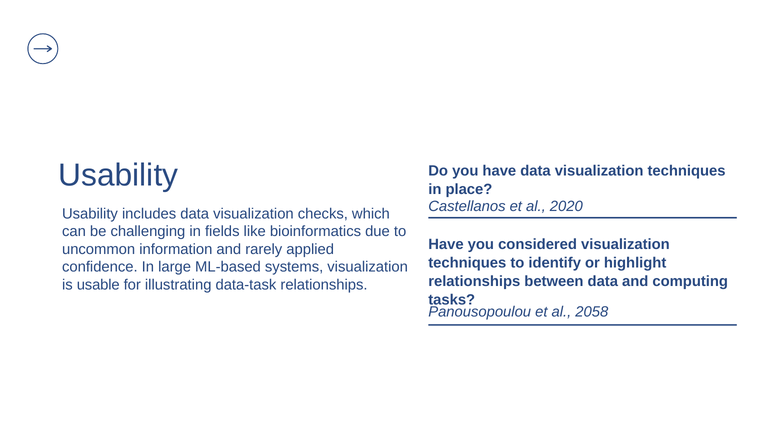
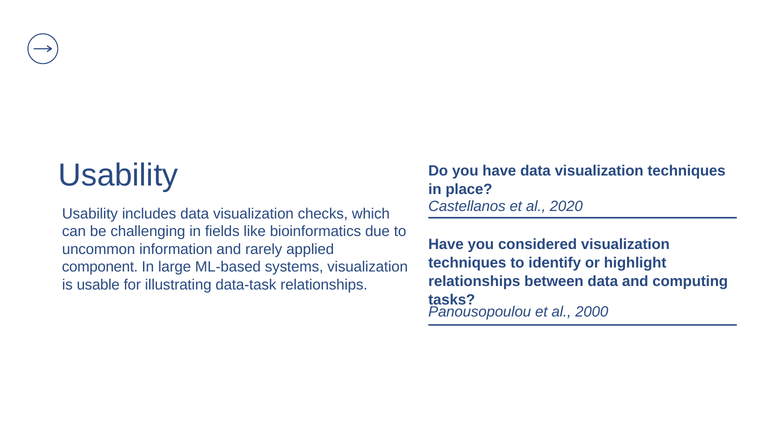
confidence: confidence -> component (100, 267)
2058: 2058 -> 2000 (592, 311)
